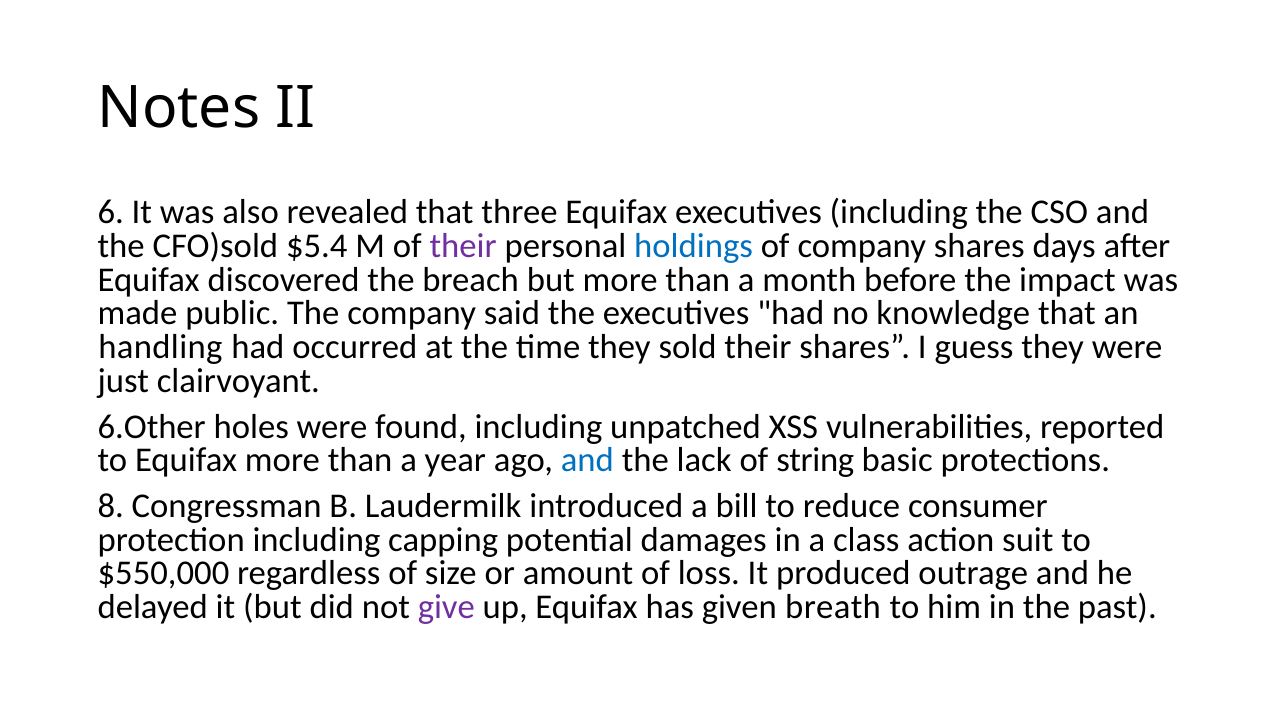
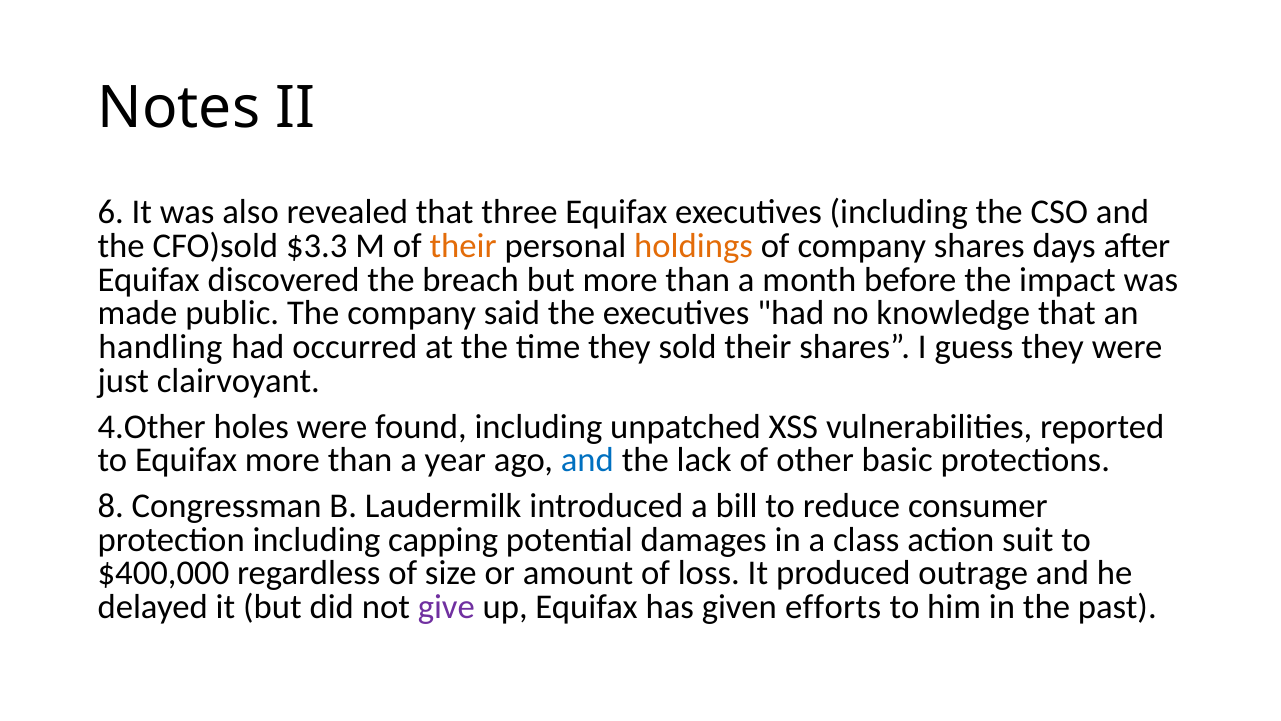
$5.4: $5.4 -> $3.3 (317, 246)
their colour: purple -> orange (463, 246)
holdings colour: blue -> orange (694, 246)
6.Other: 6.Other -> 4.Other (152, 426)
string: string -> other (815, 460)
$550,000: $550,000 -> $400,000 (163, 573)
breath: breath -> efforts (833, 607)
